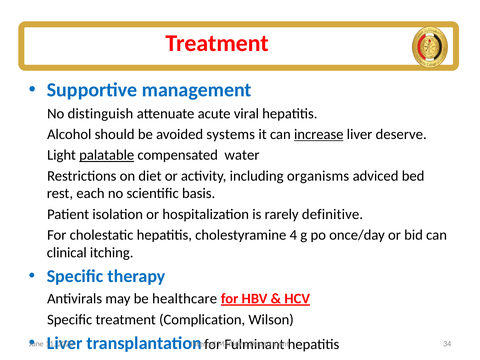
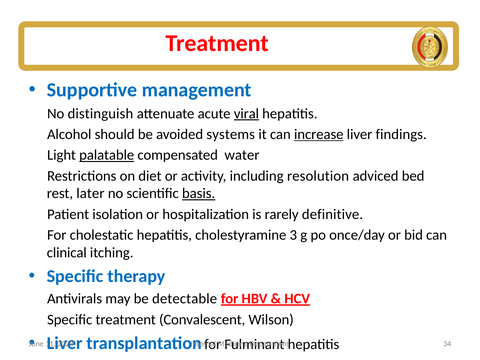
viral underline: none -> present (246, 114)
deserve: deserve -> findings (401, 134)
organisms: organisms -> resolution (318, 176)
each: each -> later (90, 193)
basis underline: none -> present (199, 193)
4: 4 -> 3 (293, 235)
healthcare: healthcare -> detectable (185, 299)
Complication: Complication -> Convalescent (202, 320)
